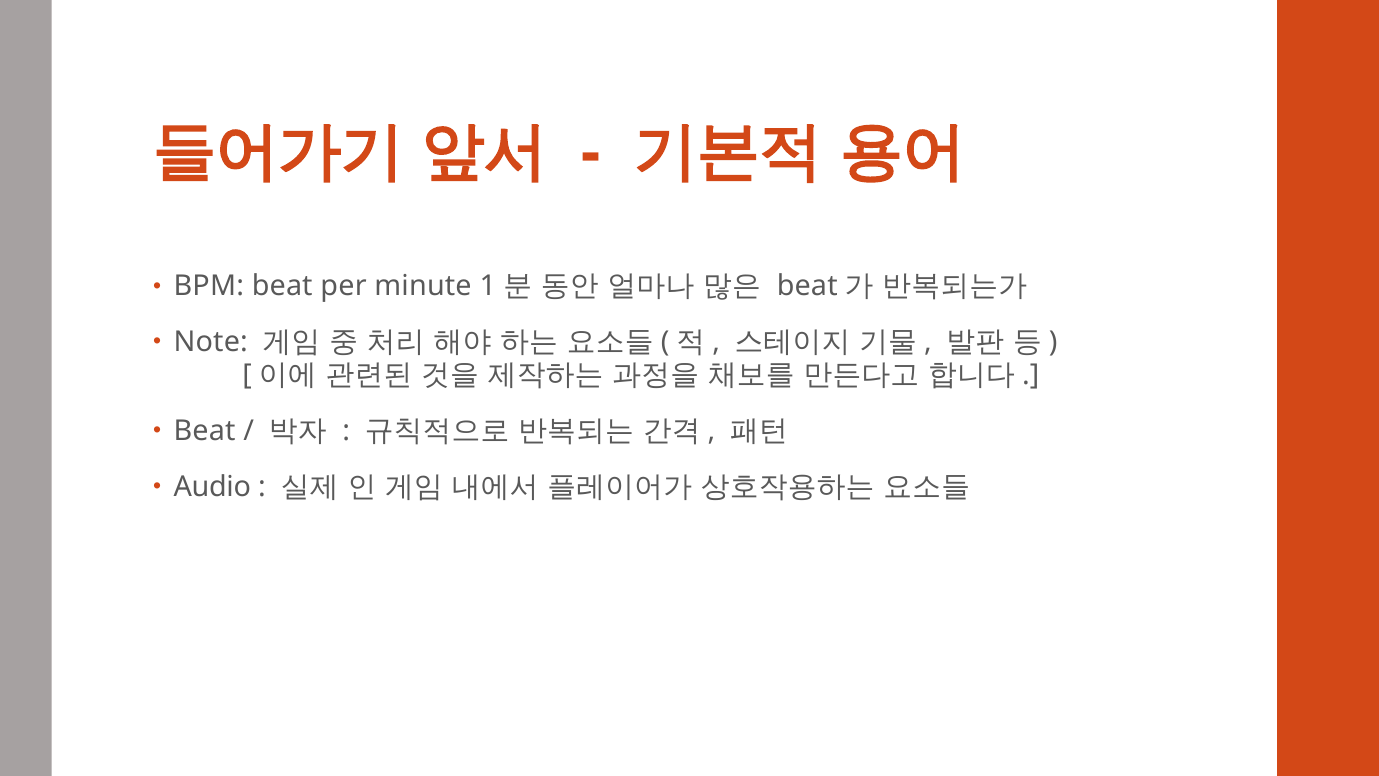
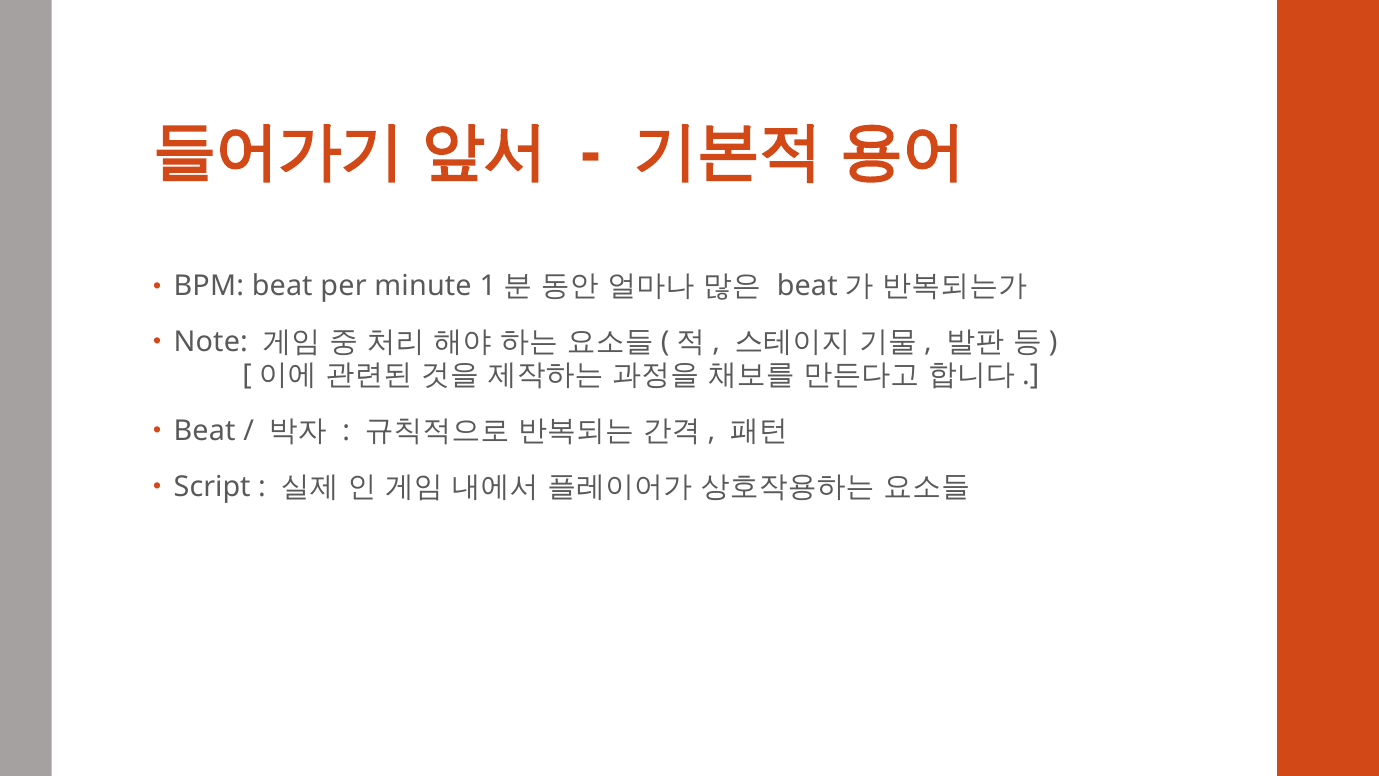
Audio: Audio -> Script (212, 487)
